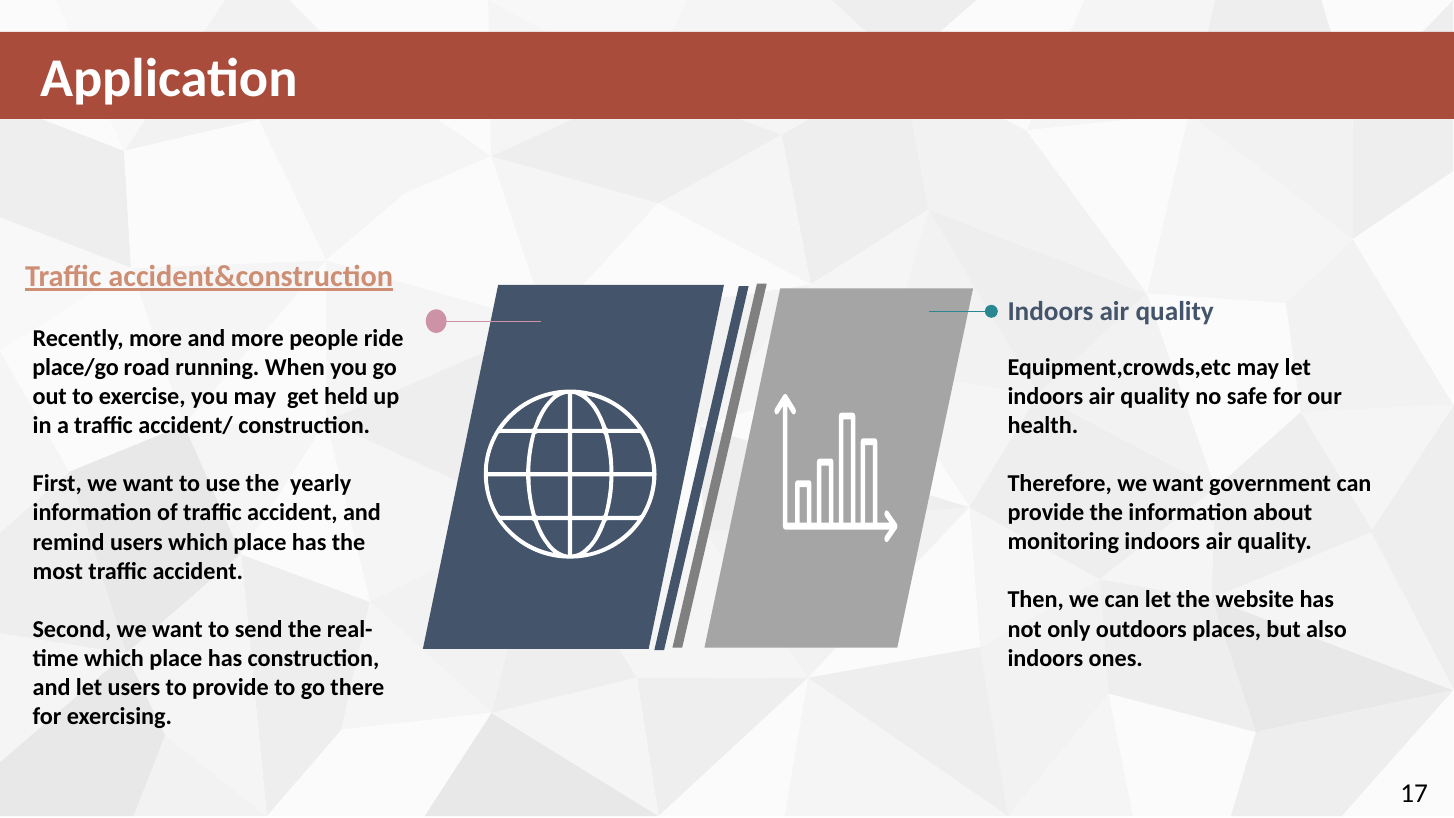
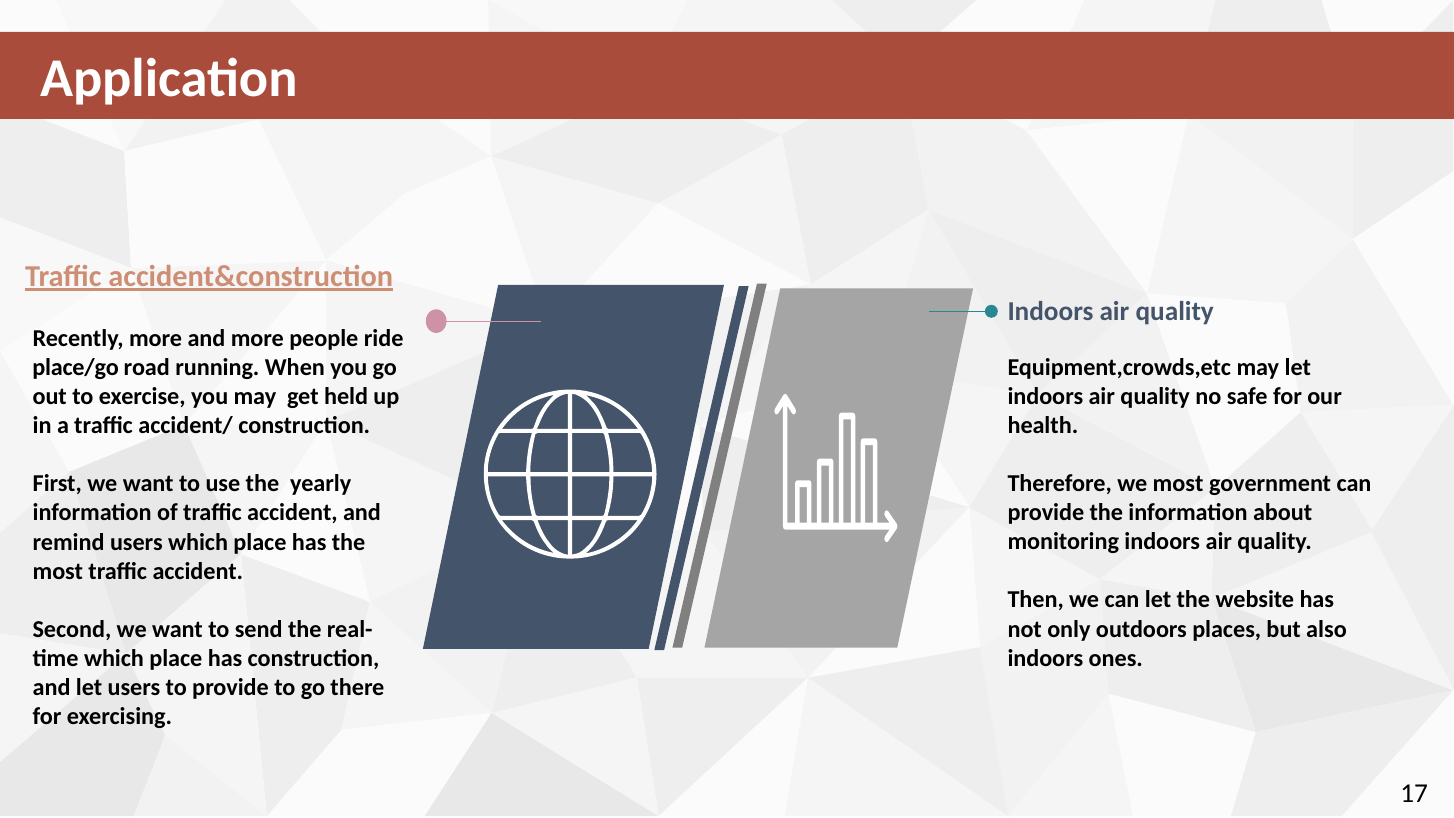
Therefore we want: want -> most (1178, 484)
